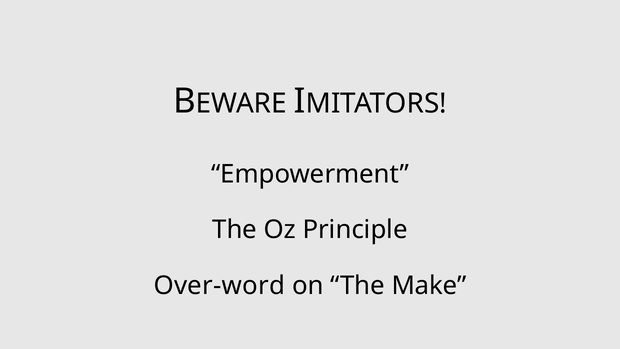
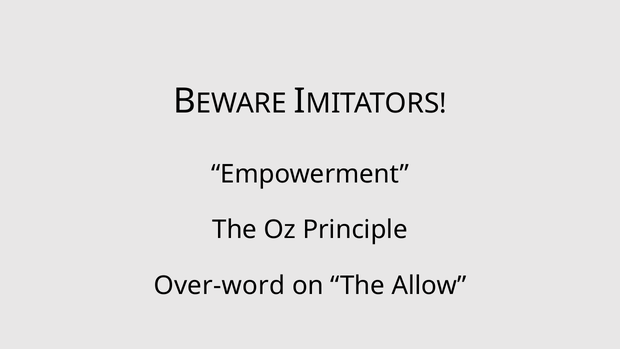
Make: Make -> Allow (429, 285)
